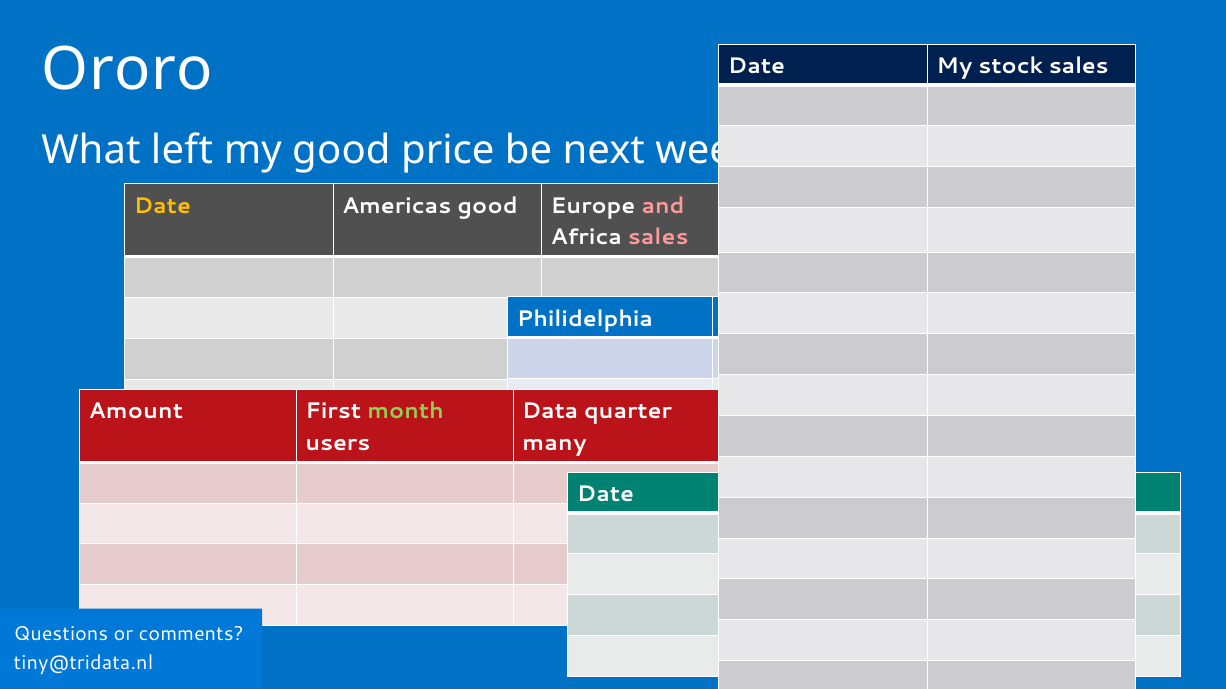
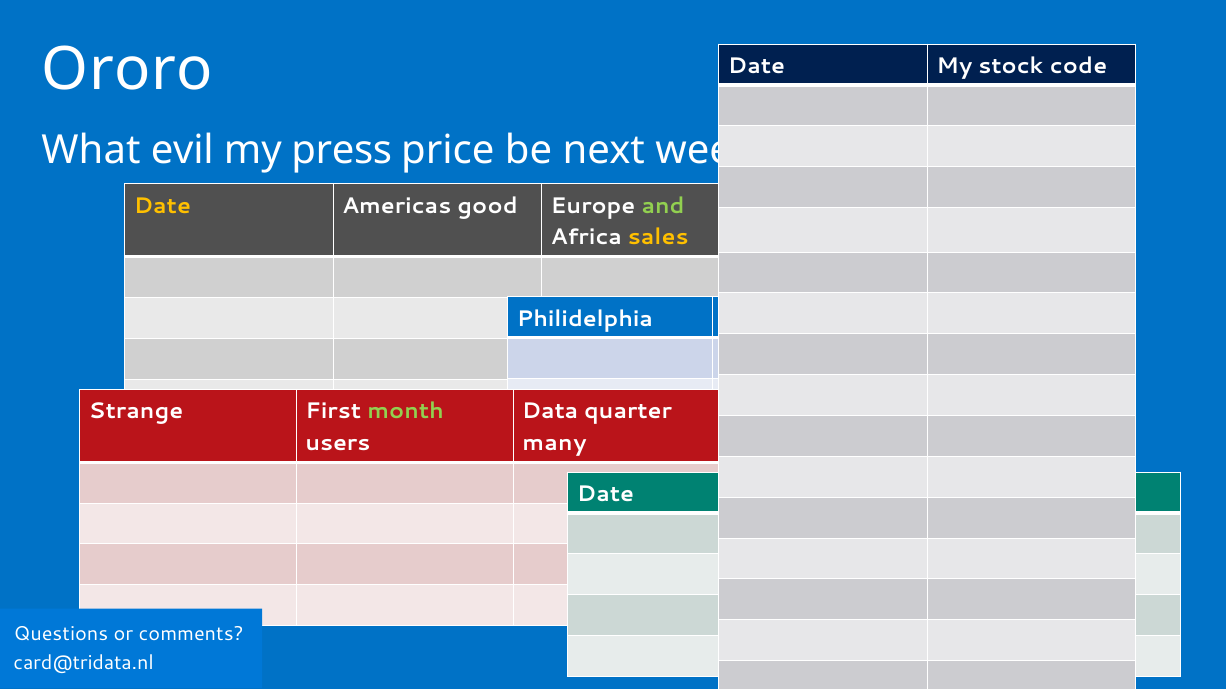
stock sales: sales -> code (1079, 66)
left: left -> evil (182, 150)
my good: good -> press (342, 150)
and colour: pink -> light green (663, 206)
sales colour: pink -> yellow (658, 238)
Amount: Amount -> Strange (136, 412)
tiny@tridata.nl: tiny@tridata.nl -> card@tridata.nl (84, 663)
